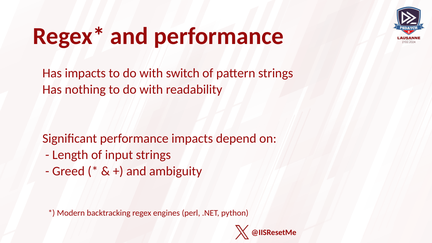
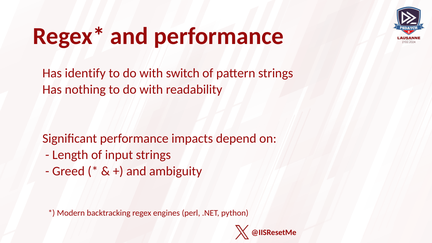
Has impacts: impacts -> identify (85, 73)
